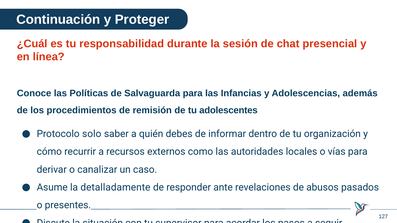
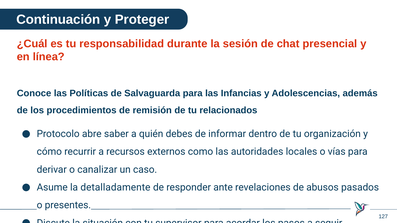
adolescentes: adolescentes -> relacionados (228, 110)
Protocolo solo: solo -> abre (92, 134)
